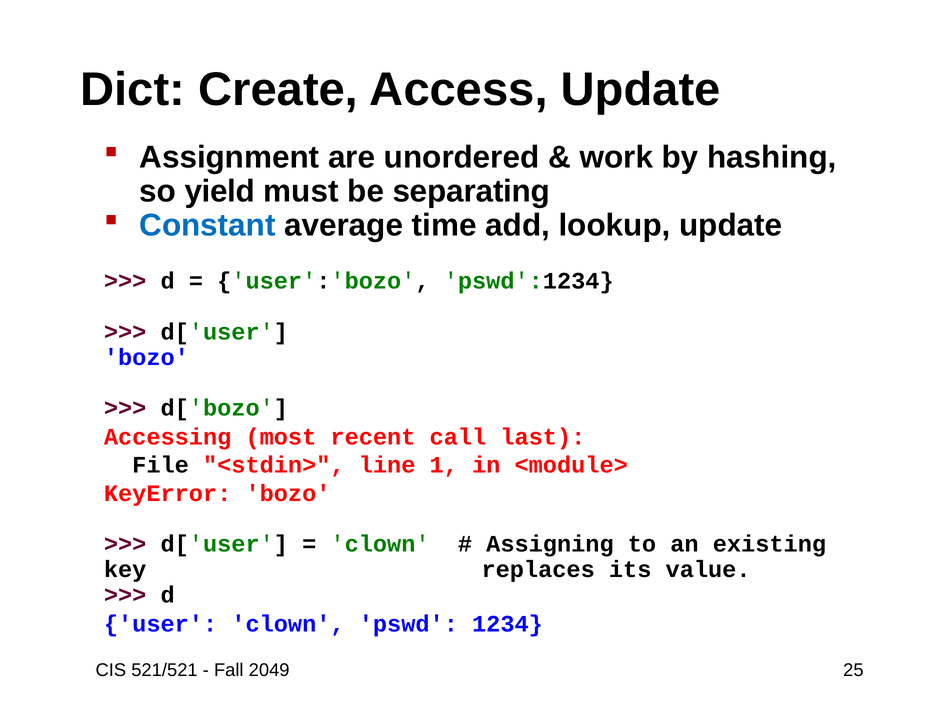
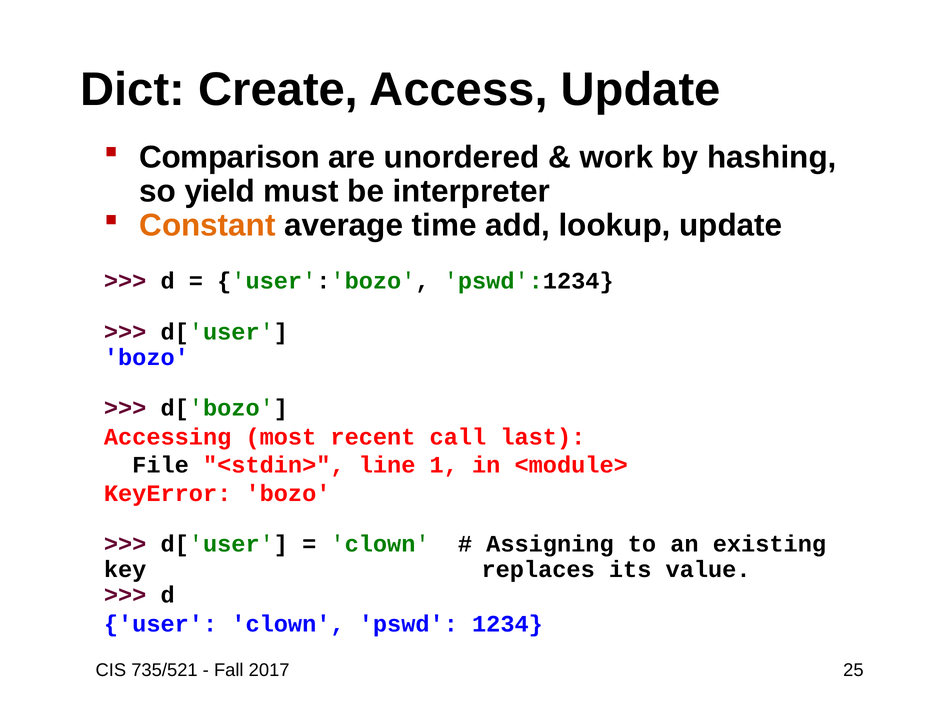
Assignment: Assignment -> Comparison (229, 158)
separating: separating -> interpreter (471, 192)
Constant colour: blue -> orange (207, 226)
521/521: 521/521 -> 735/521 (164, 670)
2049: 2049 -> 2017 (269, 670)
